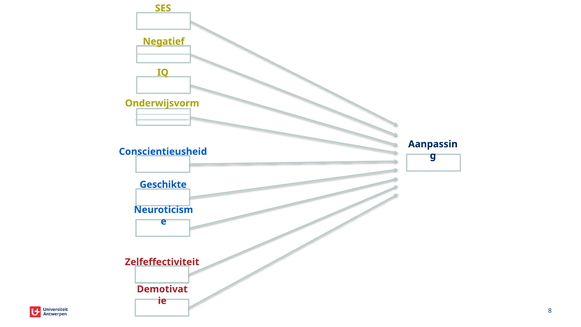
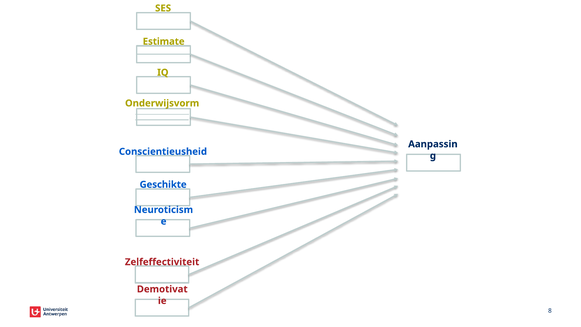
Negatief: Negatief -> Estimate (164, 41)
